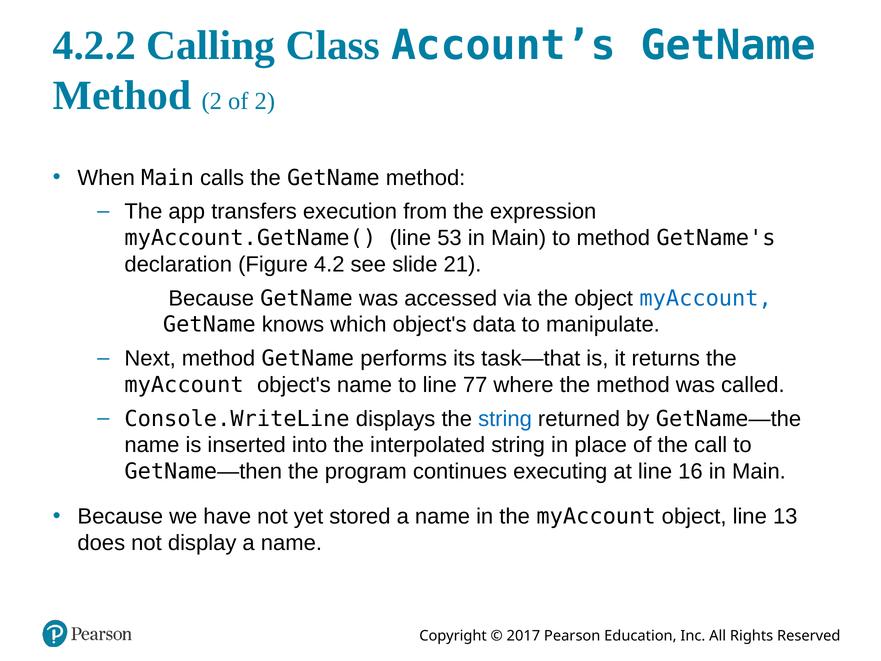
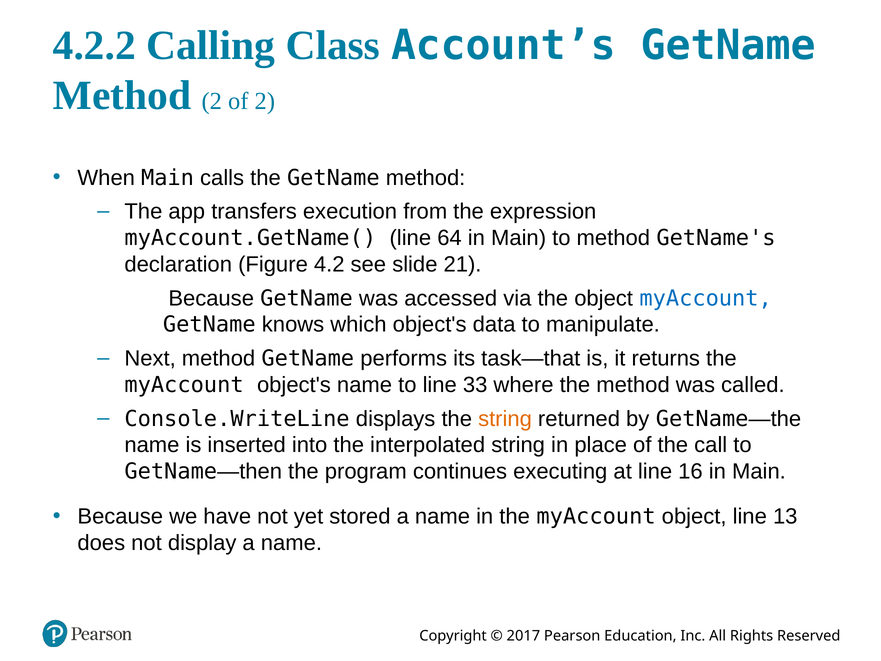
53: 53 -> 64 (450, 238)
77: 77 -> 33 (475, 385)
string colour: blue -> orange (505, 419)
